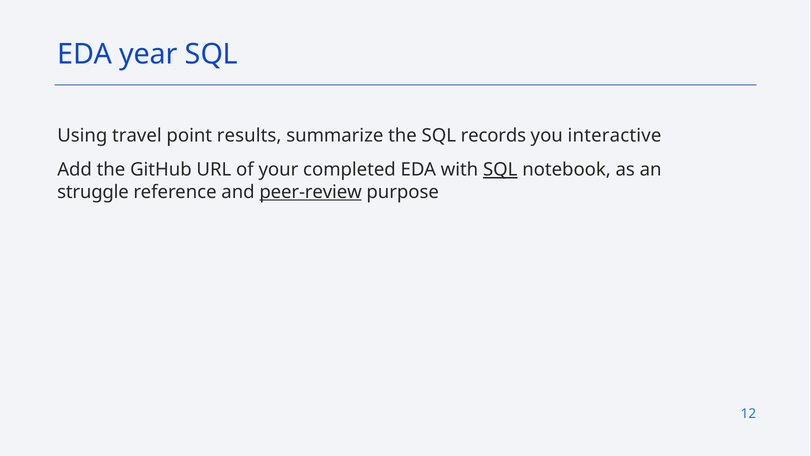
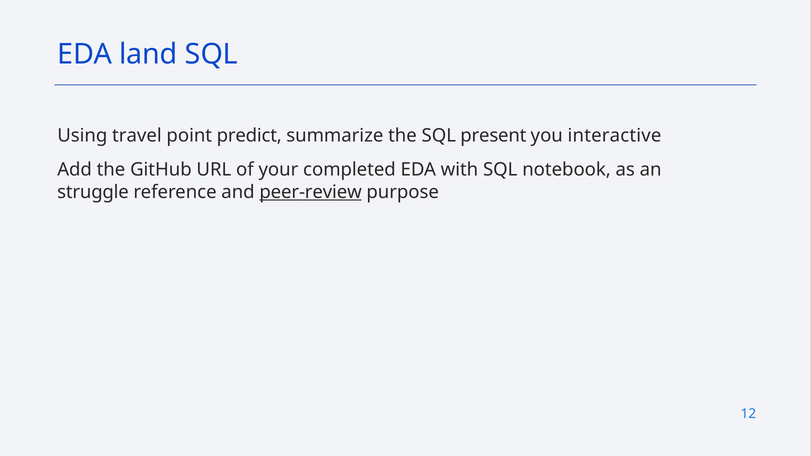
year: year -> land (148, 54)
results: results -> predict (249, 136)
records: records -> present (493, 136)
SQL underline: present -> none (500, 170)
